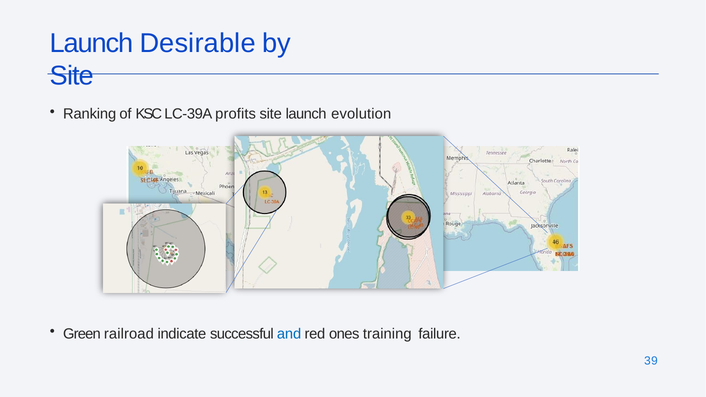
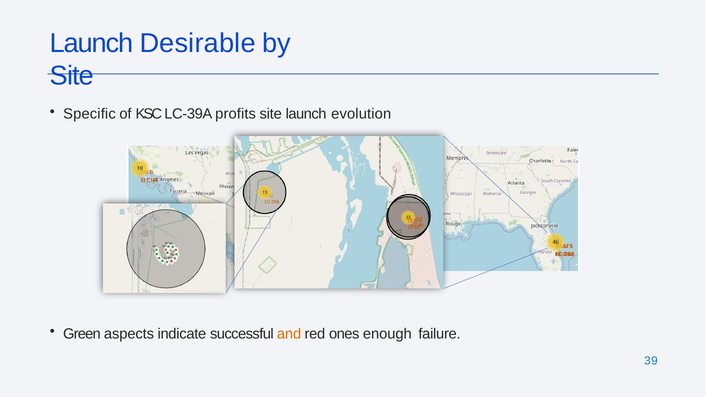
Ranking: Ranking -> Specific (89, 114)
railroad: railroad -> aspects (129, 334)
and colour: blue -> orange (289, 334)
training: training -> enough (387, 334)
